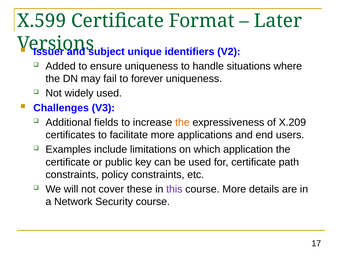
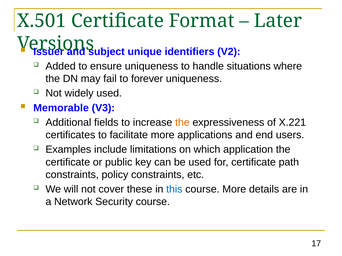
X.599: X.599 -> X.501 (42, 21)
Challenges: Challenges -> Memorable (61, 108)
X.209: X.209 -> X.221 (292, 123)
this colour: purple -> blue (174, 190)
